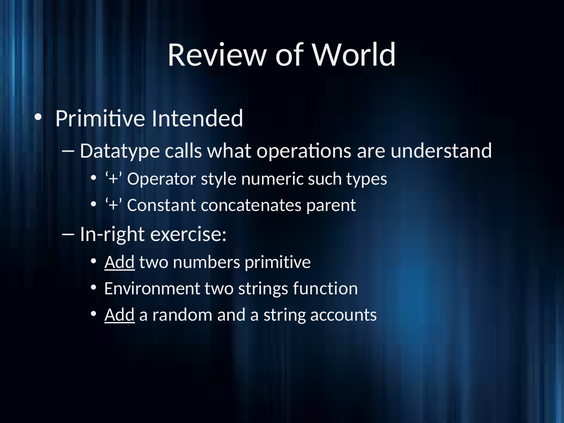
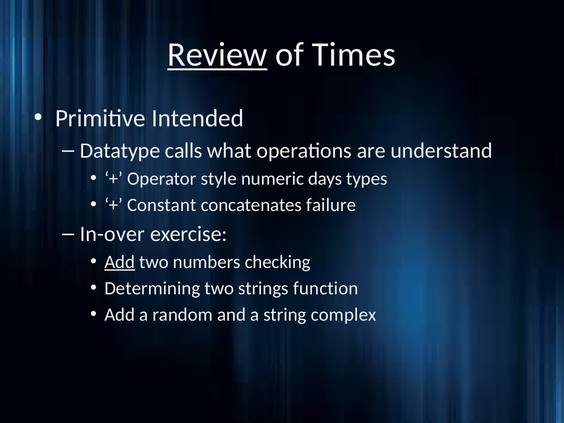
Review underline: none -> present (217, 55)
World: World -> Times (354, 55)
such: such -> days (325, 179)
parent: parent -> failure (331, 205)
In-right: In-right -> In-over (112, 234)
numbers primitive: primitive -> checking (278, 262)
Environment: Environment -> Determining (152, 288)
Add underline: present -> none (120, 315)
accounts: accounts -> complex (344, 315)
